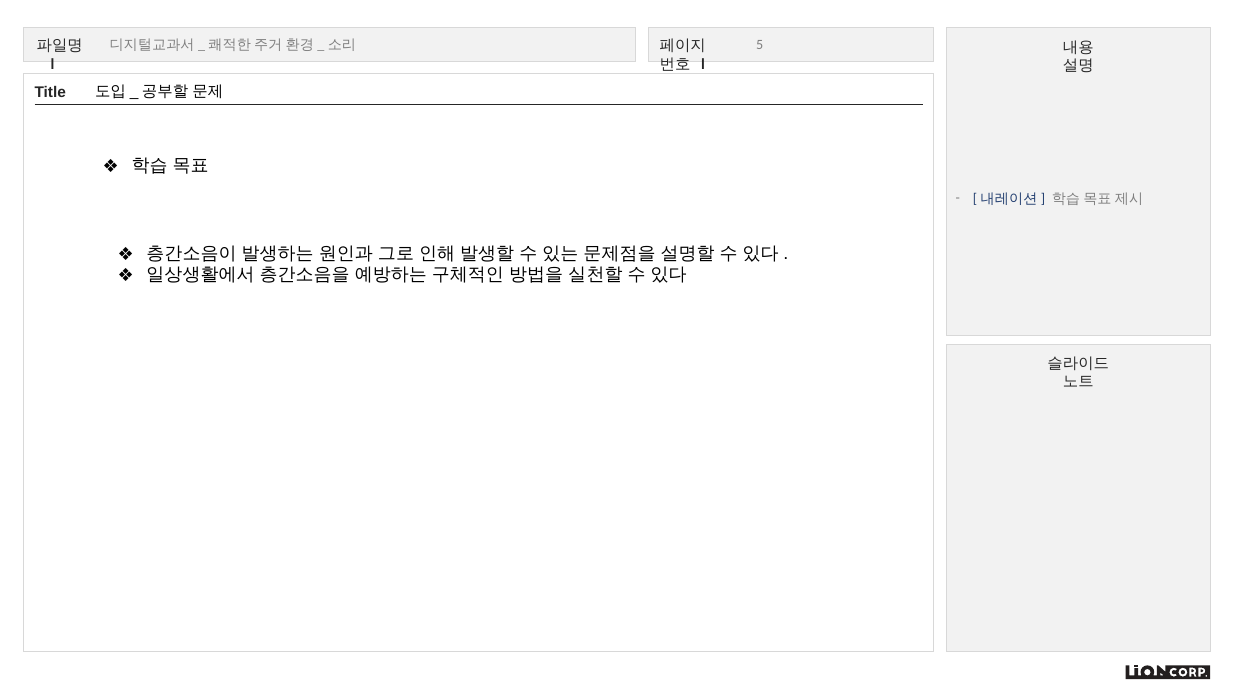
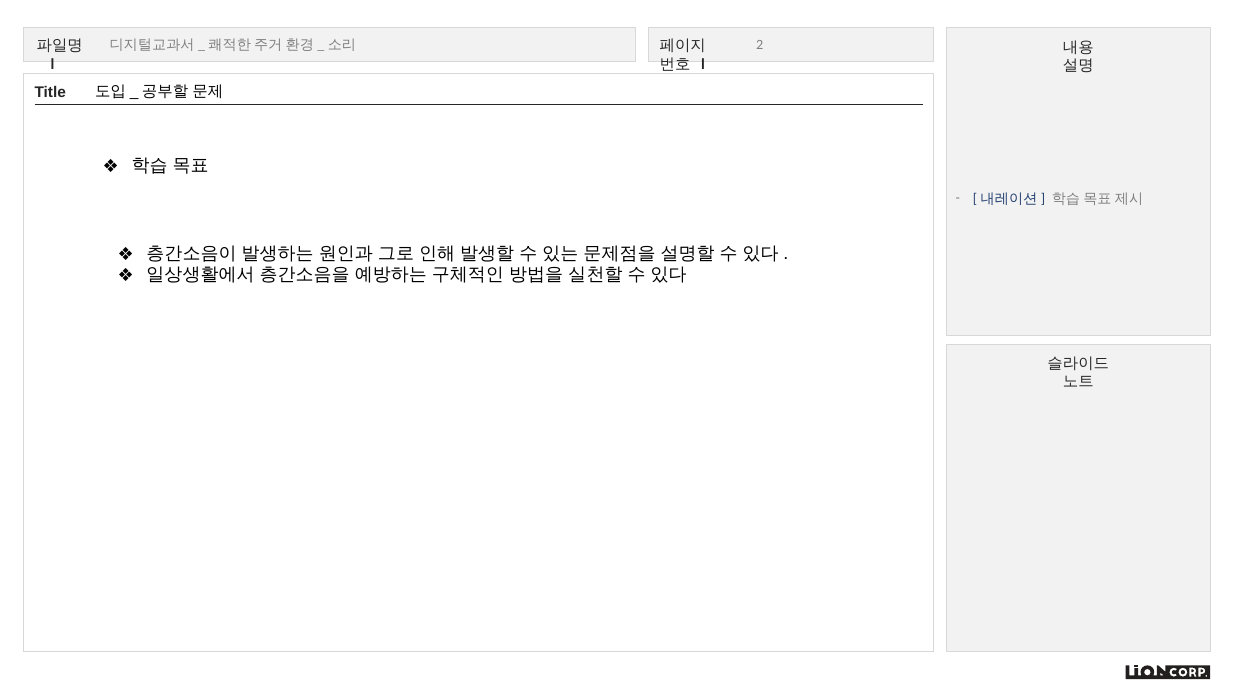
5: 5 -> 2 (760, 45)
